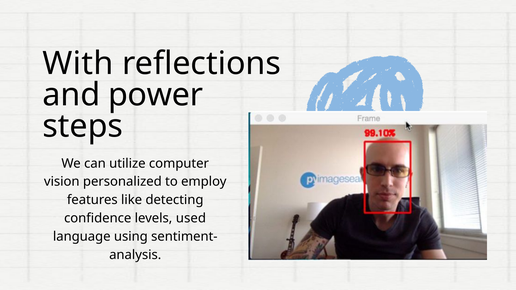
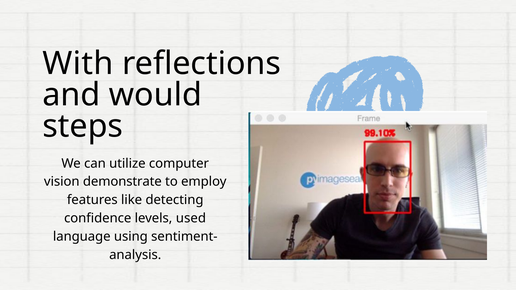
power: power -> would (155, 95)
personalized: personalized -> demonstrate (122, 182)
